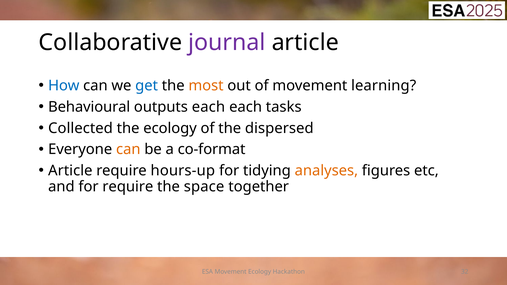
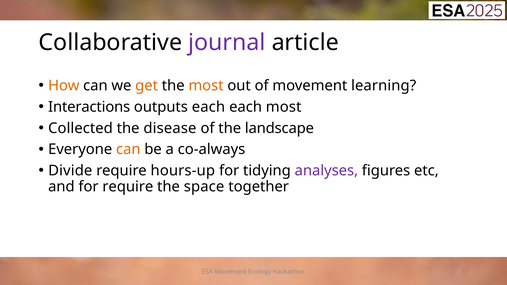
How colour: blue -> orange (64, 86)
get colour: blue -> orange (147, 86)
Behavioural: Behavioural -> Interactions (89, 107)
each tasks: tasks -> most (284, 107)
the ecology: ecology -> disease (170, 128)
dispersed: dispersed -> landscape (279, 128)
co-format: co-format -> co-always (212, 149)
Article: Article -> Divide (70, 171)
analyses colour: orange -> purple (326, 171)
